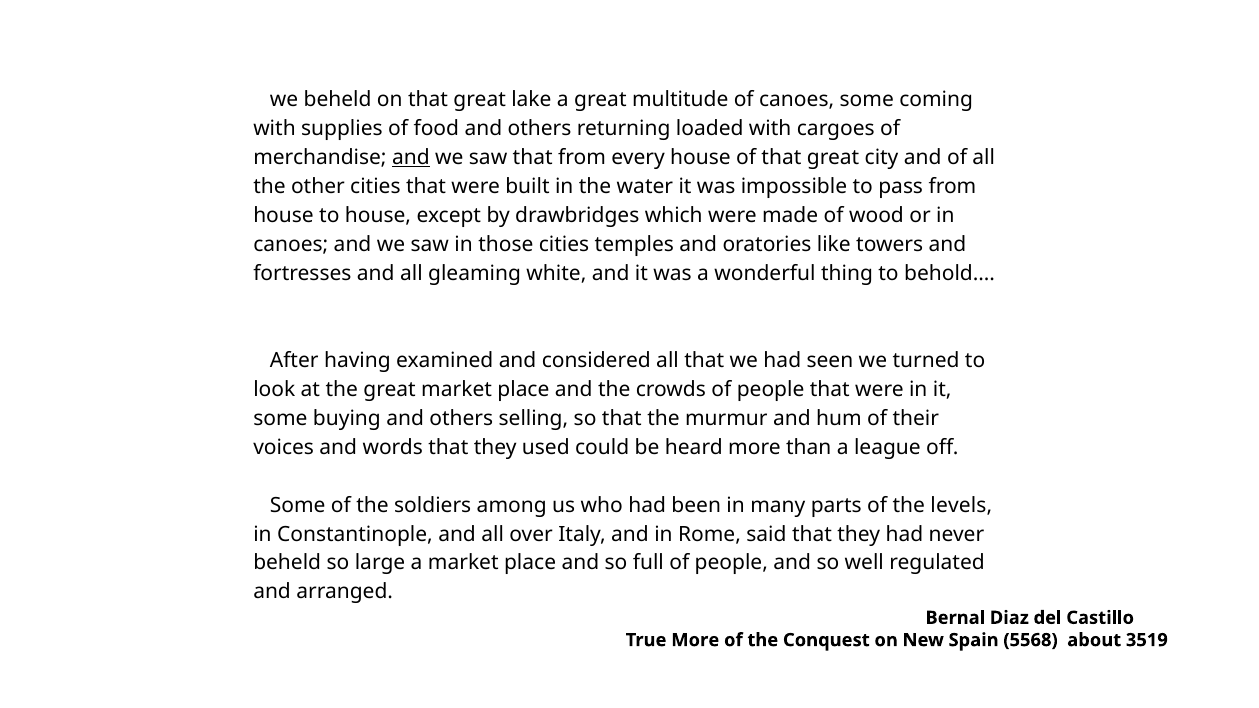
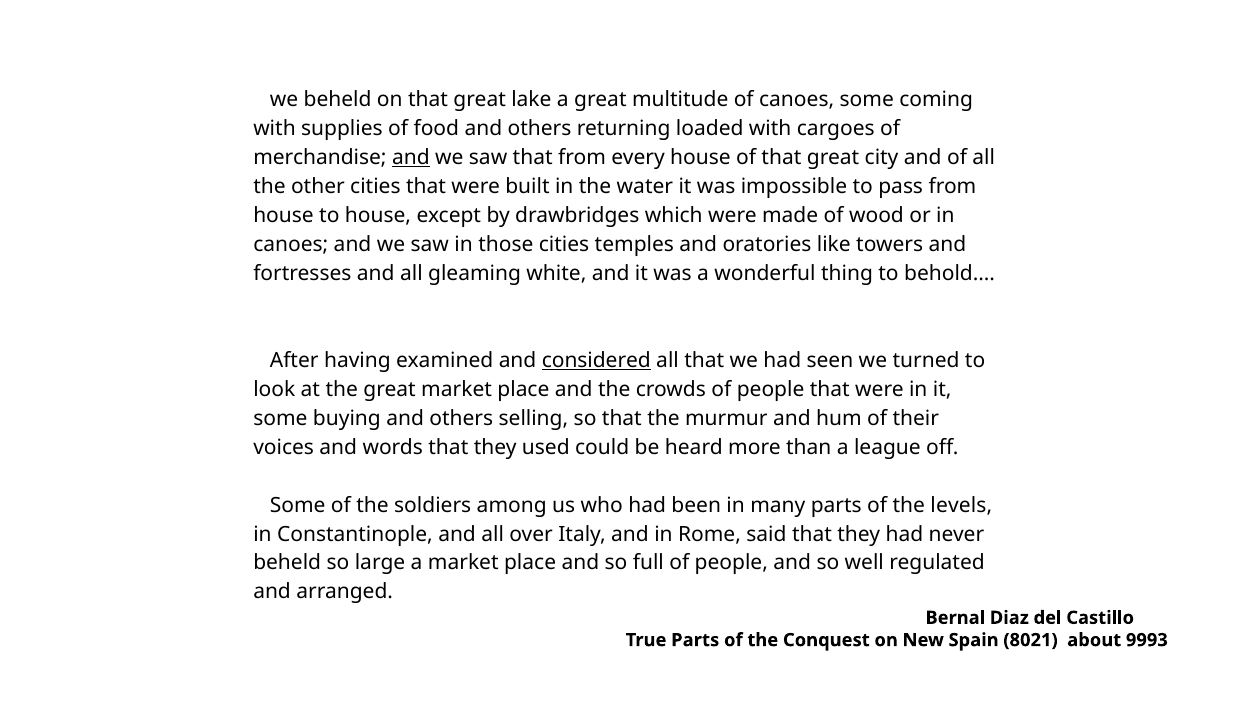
considered underline: none -> present (596, 360)
True More: More -> Parts (695, 640)
5568: 5568 -> 8021 (1031, 640)
3519: 3519 -> 9993 (1147, 640)
